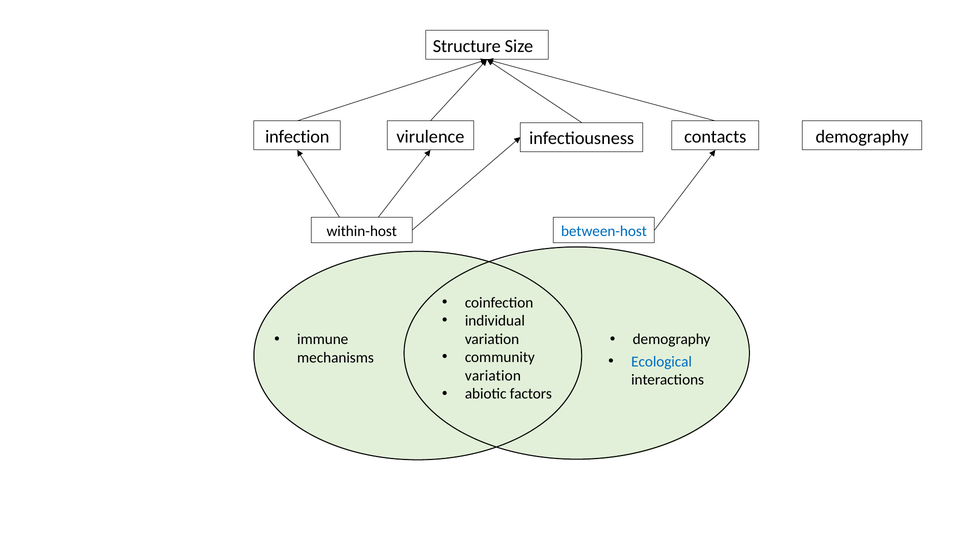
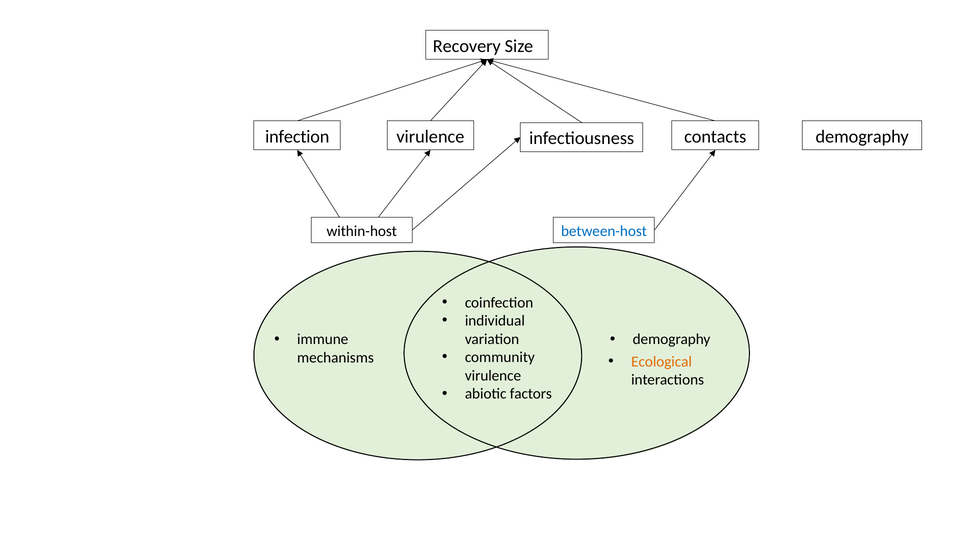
Structure: Structure -> Recovery (467, 46)
Ecological colour: blue -> orange (662, 361)
variation: variation -> virulence (493, 376)
